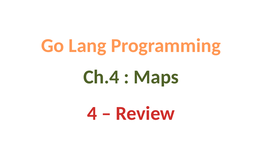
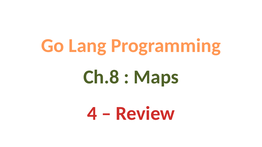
Ch.4: Ch.4 -> Ch.8 (101, 77)
